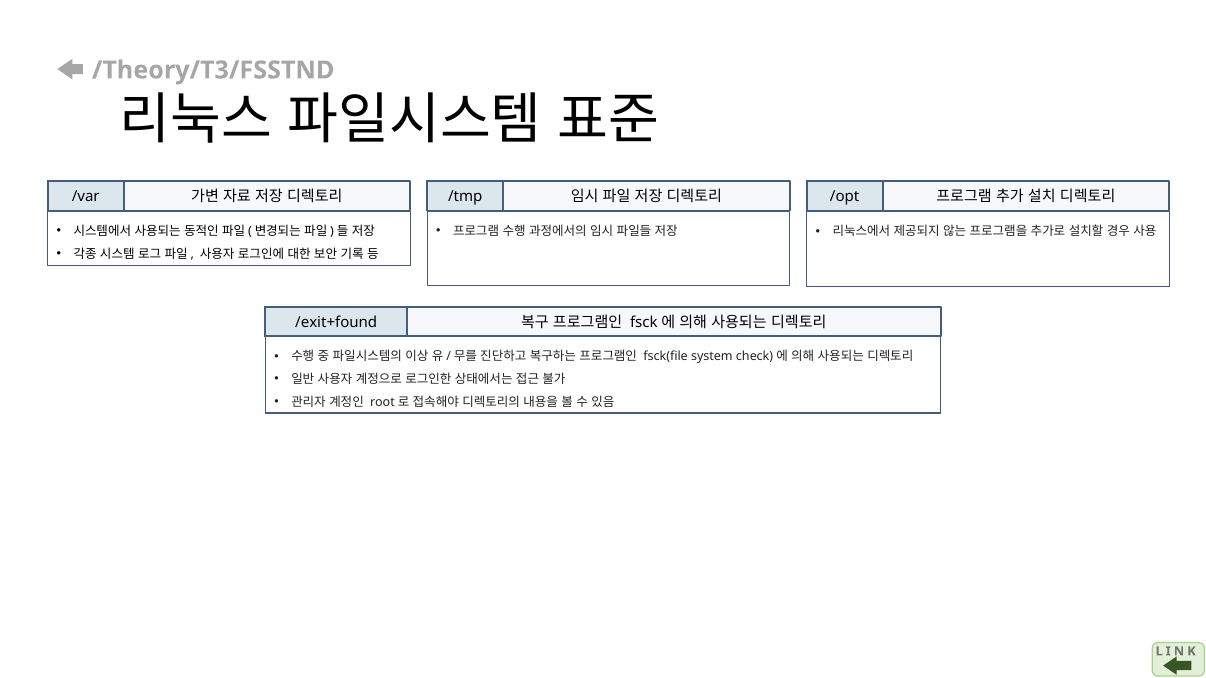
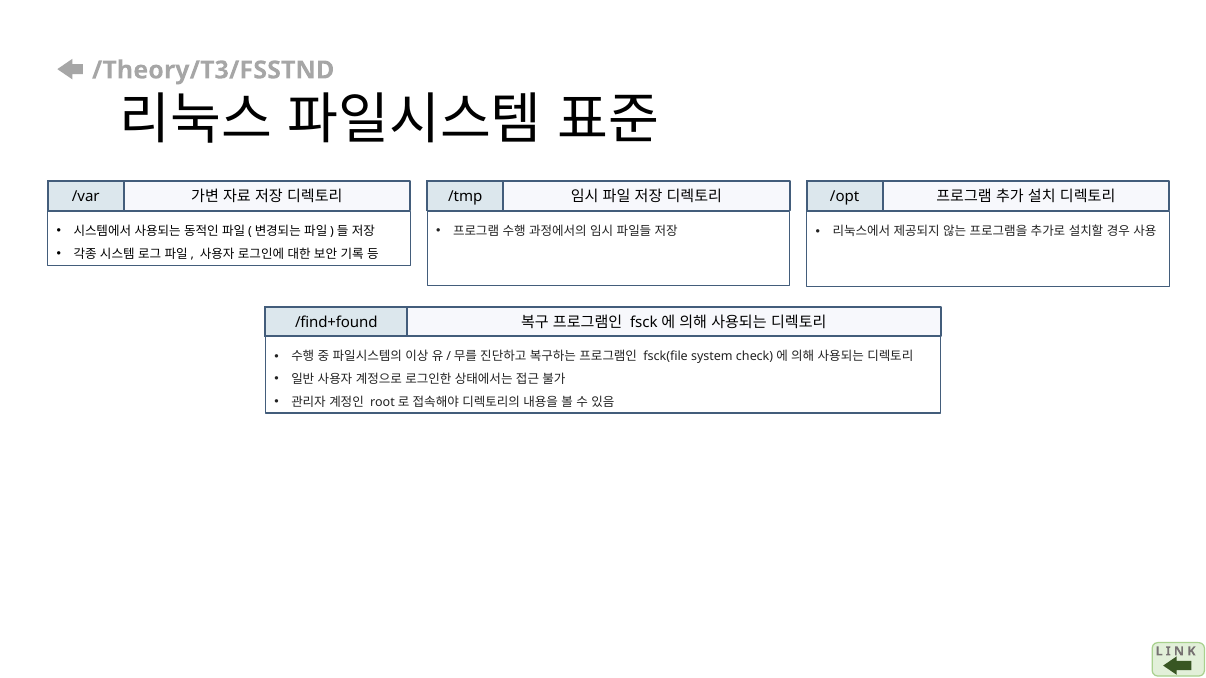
/exit+found: /exit+found -> /find+found (336, 322)
